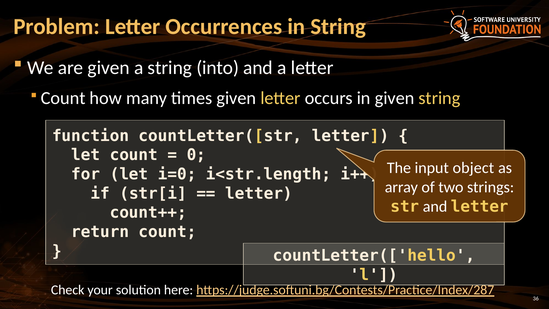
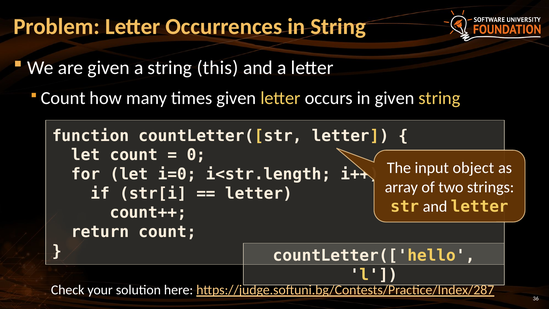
into: into -> this (218, 68)
